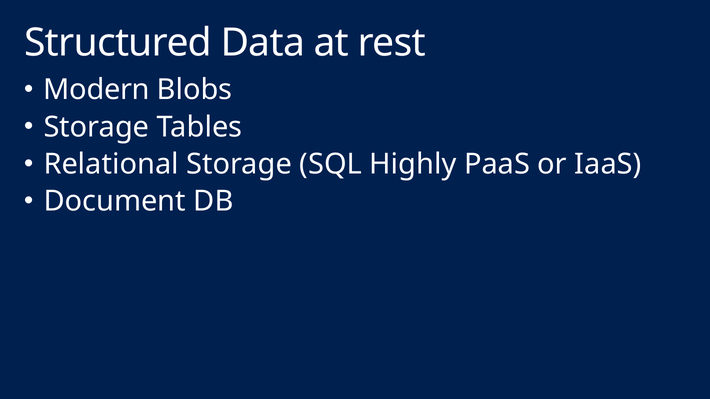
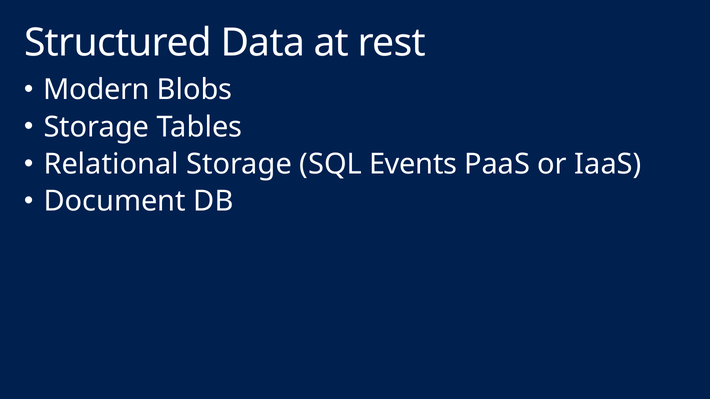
Highly: Highly -> Events (413, 164)
